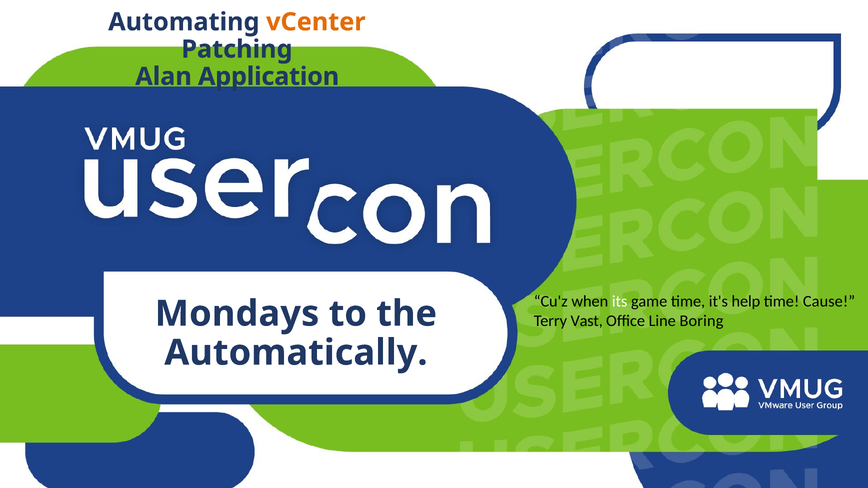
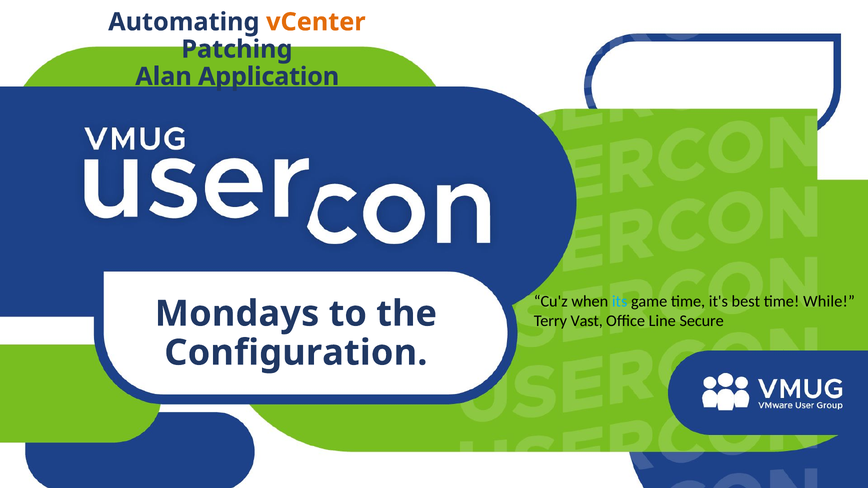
its colour: white -> light blue (620, 302)
help: help -> best (746, 302)
Cause: Cause -> While (829, 302)
Boring: Boring -> Secure (702, 321)
Automatically: Automatically -> Configuration (296, 353)
